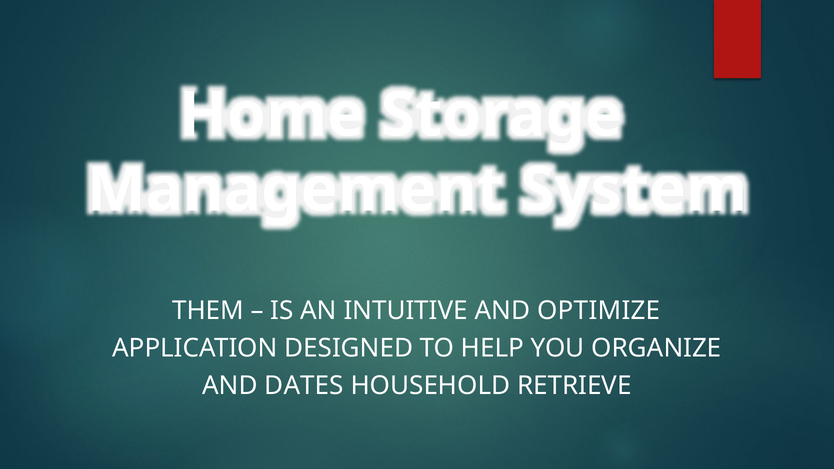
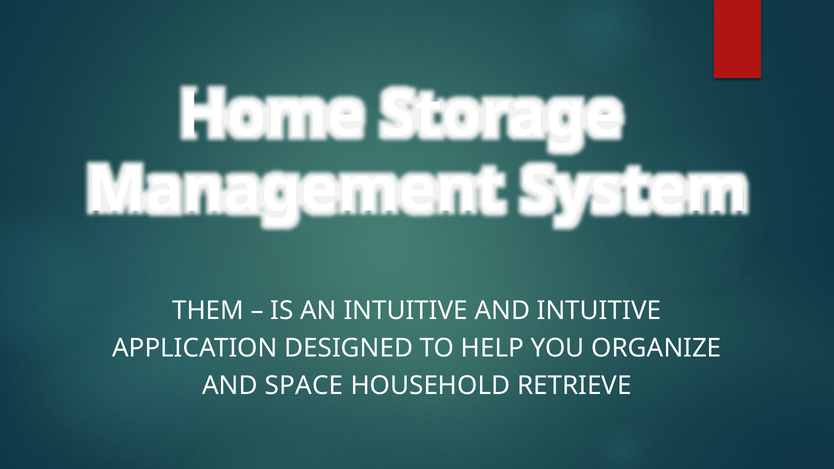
AND OPTIMIZE: OPTIMIZE -> INTUITIVE (599, 311)
DATES: DATES -> SPACE (304, 386)
